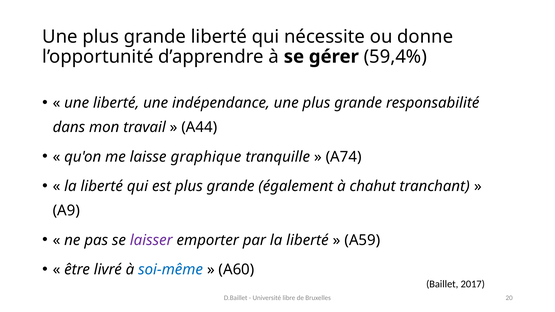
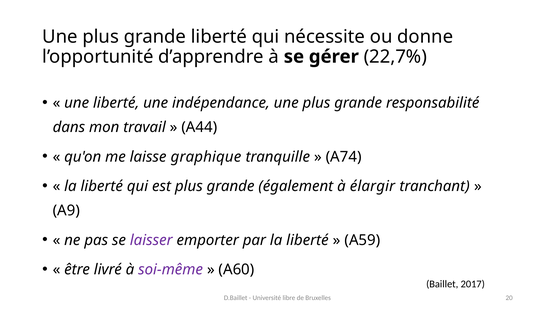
59,4%: 59,4% -> 22,7% (395, 57)
chahut: chahut -> élargir (372, 186)
soi-même colour: blue -> purple (171, 270)
